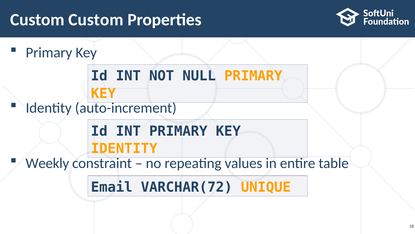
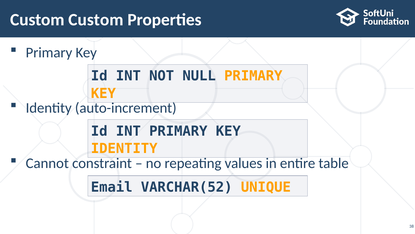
Weekly: Weekly -> Cannot (47, 163)
VARCHAR(72: VARCHAR(72 -> VARCHAR(52 (187, 187)
